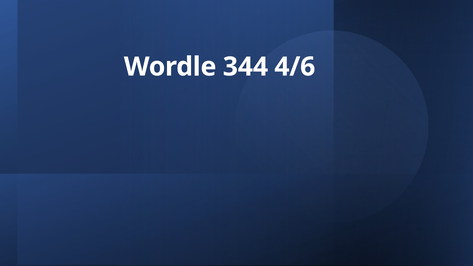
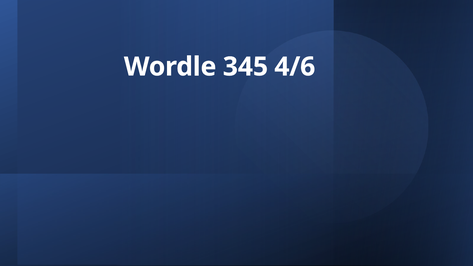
344: 344 -> 345 (245, 67)
